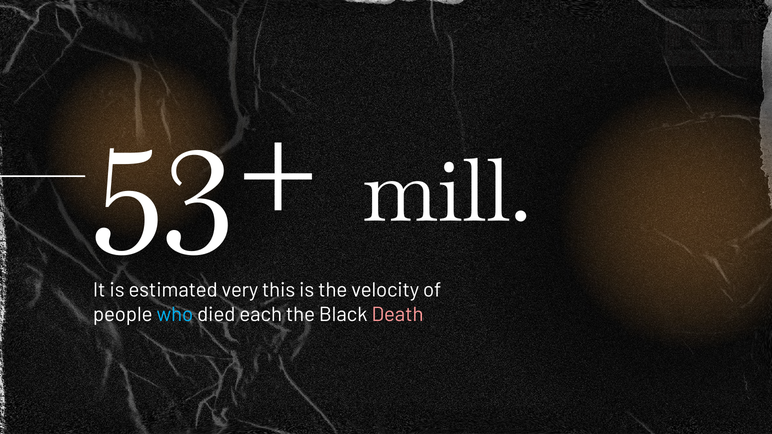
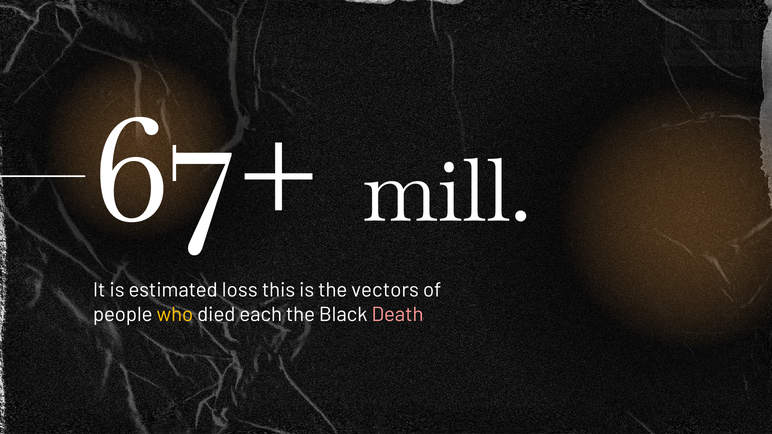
53+: 53+ -> 67+ (208, 170)
very: very -> loss (240, 290)
velocity: velocity -> vectors (385, 290)
who colour: light blue -> yellow (175, 315)
